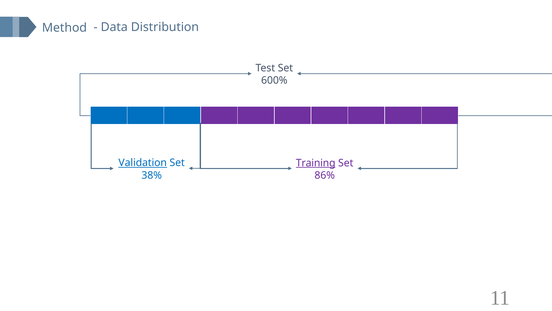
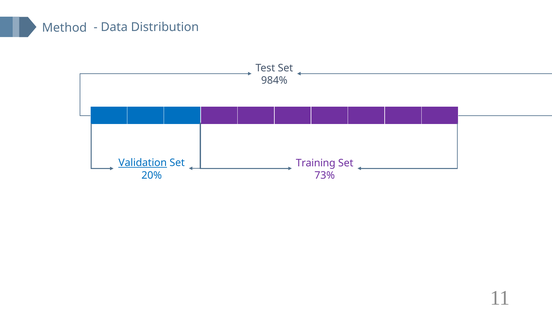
600%: 600% -> 984% (274, 80)
Training underline: present -> none (316, 163)
38%: 38% -> 20% (152, 175)
86%: 86% -> 73% (325, 175)
